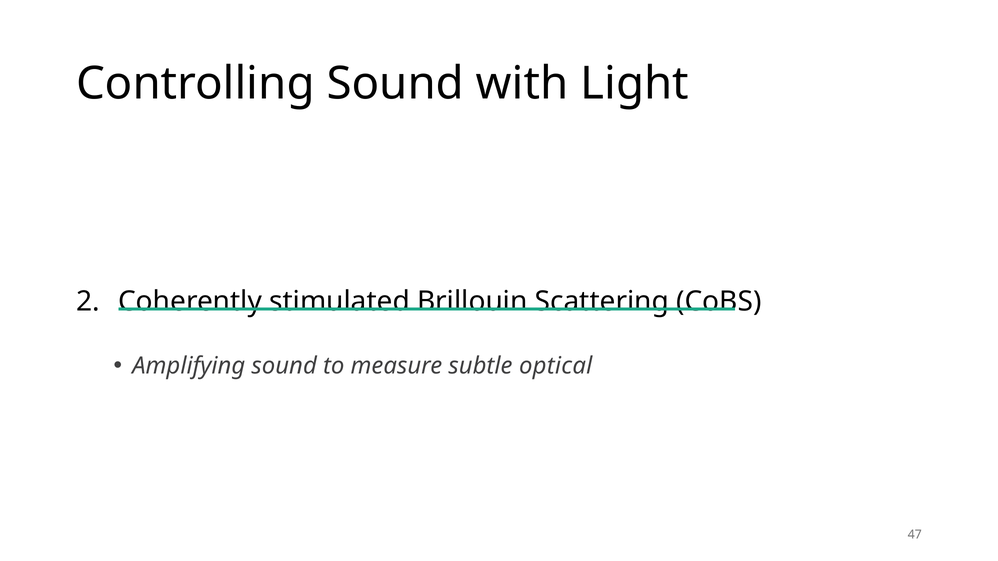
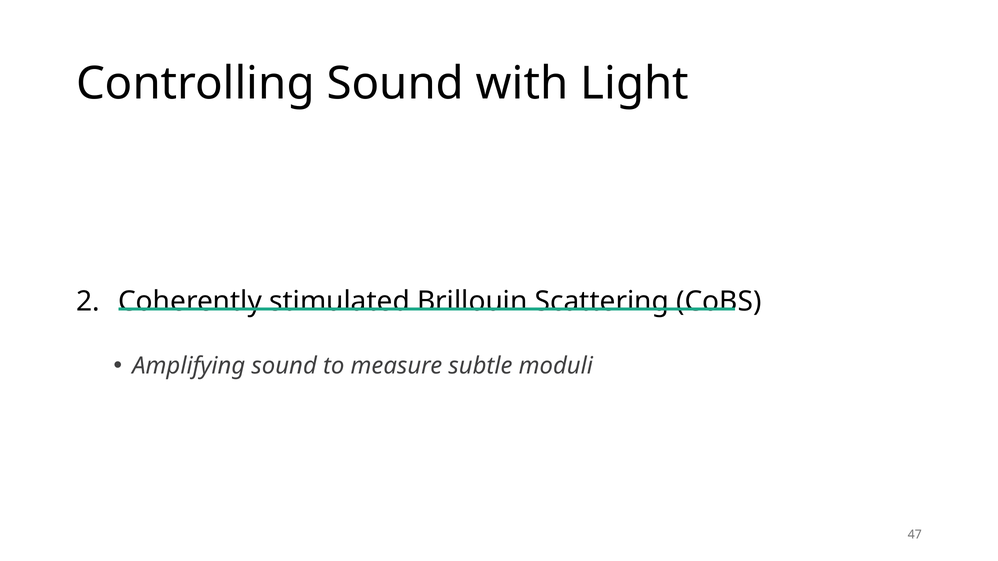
subtle optical: optical -> moduli (556, 366)
